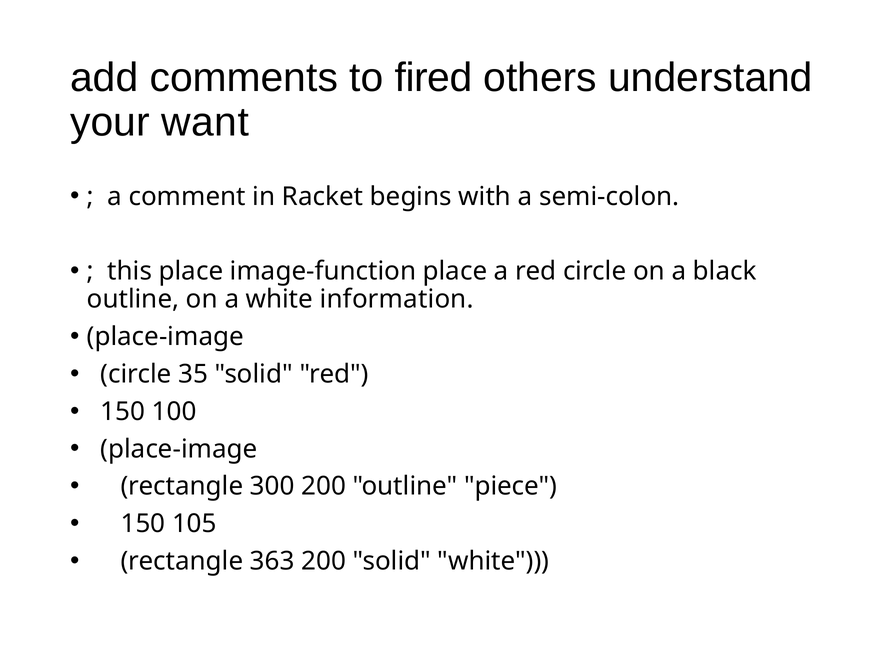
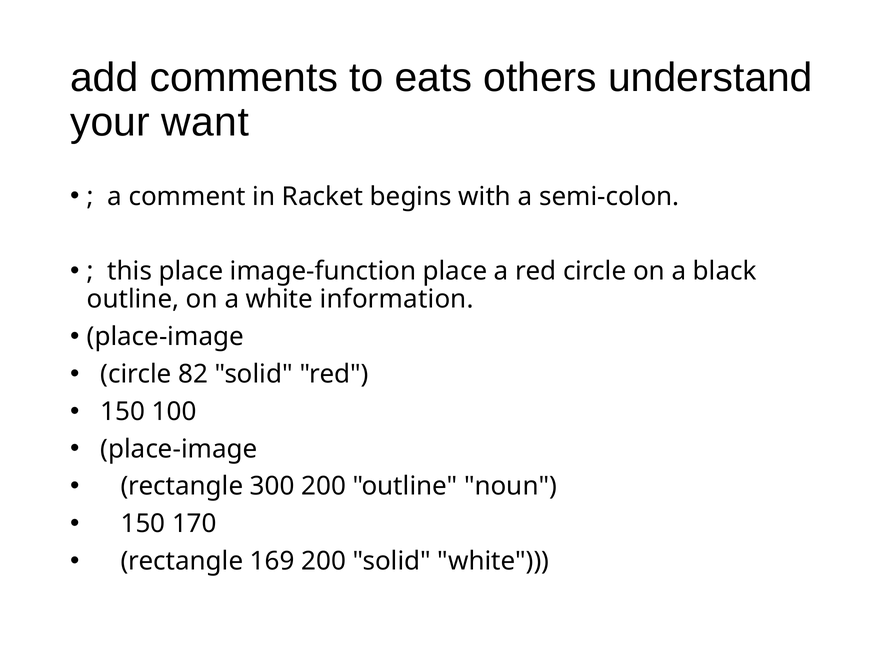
fired: fired -> eats (433, 78)
35: 35 -> 82 (193, 374)
piece: piece -> noun (511, 486)
105: 105 -> 170 (194, 524)
363: 363 -> 169 (272, 561)
